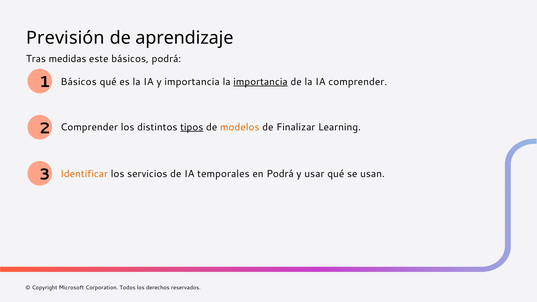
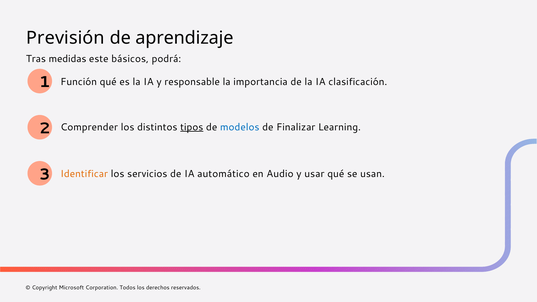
Básicos: Básicos -> Función (79, 82)
y importancia: importancia -> responsable (192, 82)
importancia underline: present -> none (260, 82)
IA comprender: comprender -> clasificación (358, 82)
modelos colour: orange -> blue (240, 127)
temporales: temporales -> automático (223, 174)
en Podrá: Podrá -> Audio (280, 174)
